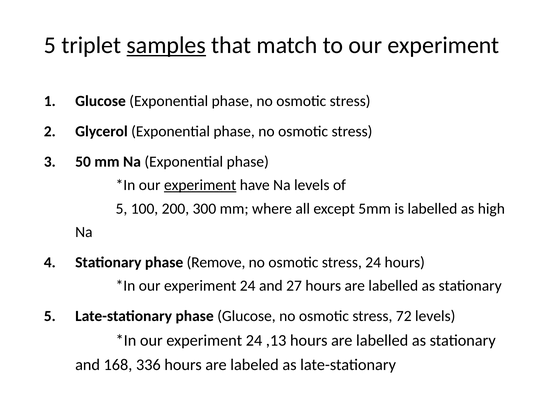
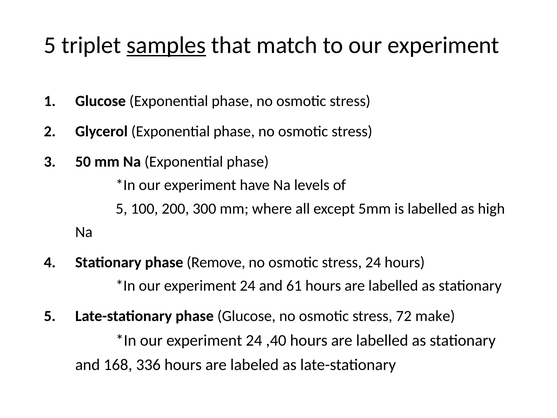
experiment underline: present -> none (200, 185)
27: 27 -> 61 (294, 286)
72 levels: levels -> make (435, 316)
,13: ,13 -> ,40 (276, 340)
